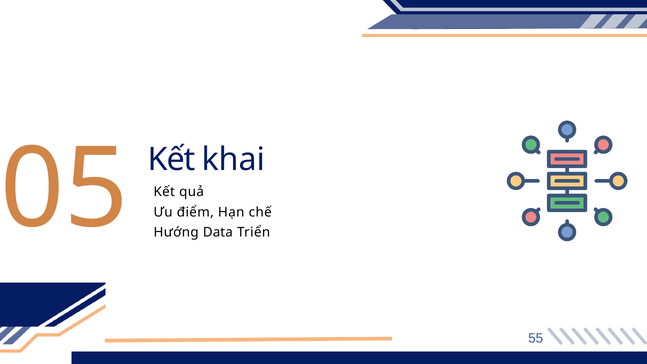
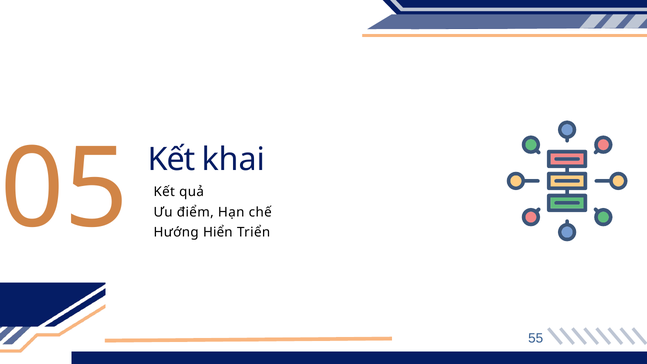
Data: Data -> Hiển (218, 232)
